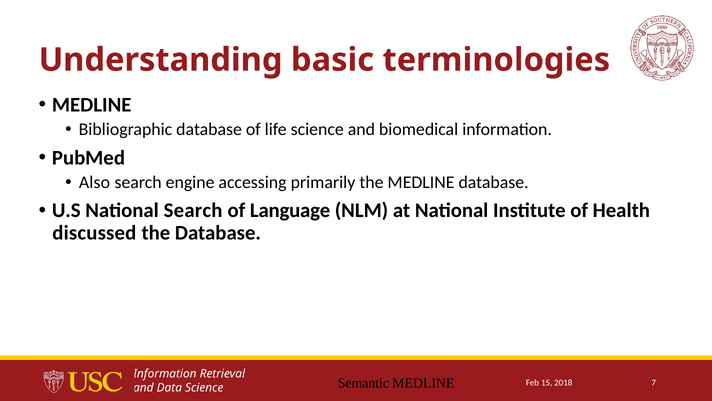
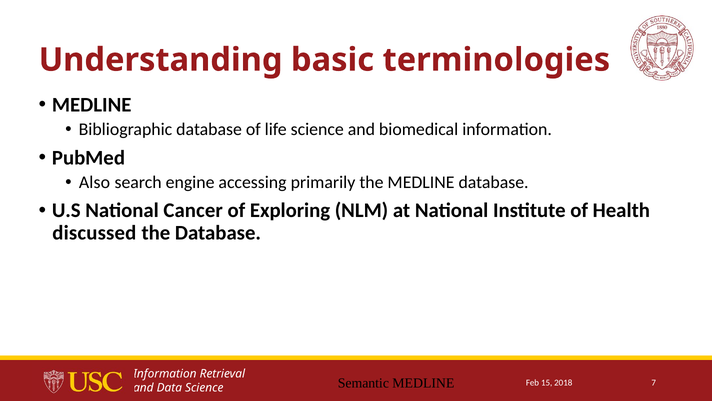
National Search: Search -> Cancer (193, 210)
Language: Language -> Exploring (290, 210)
